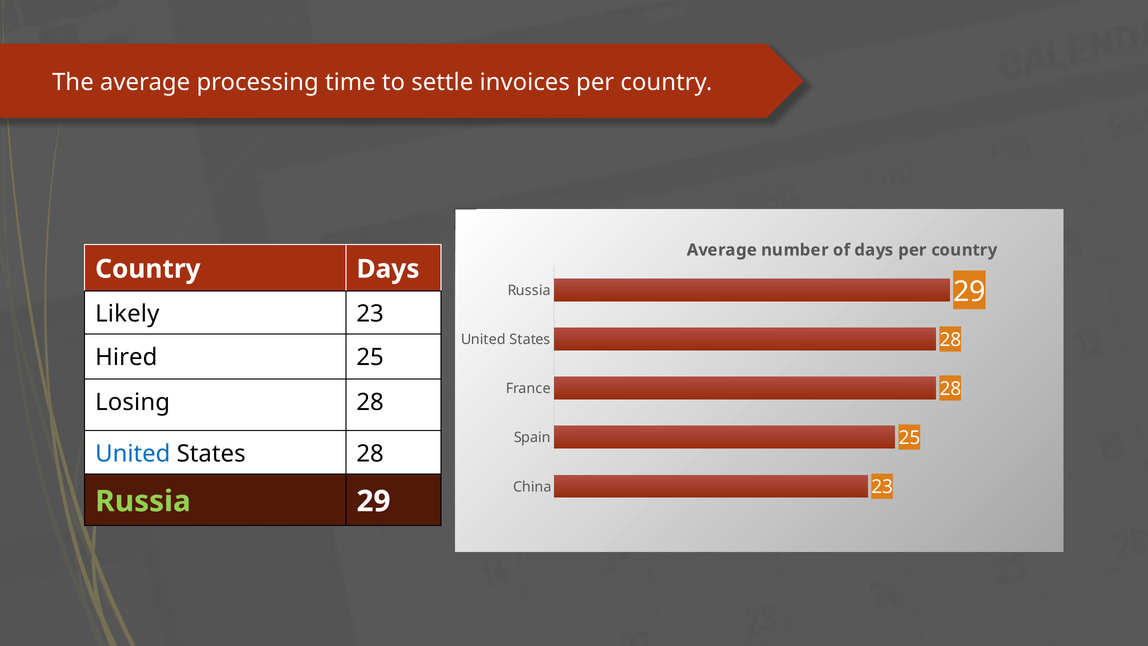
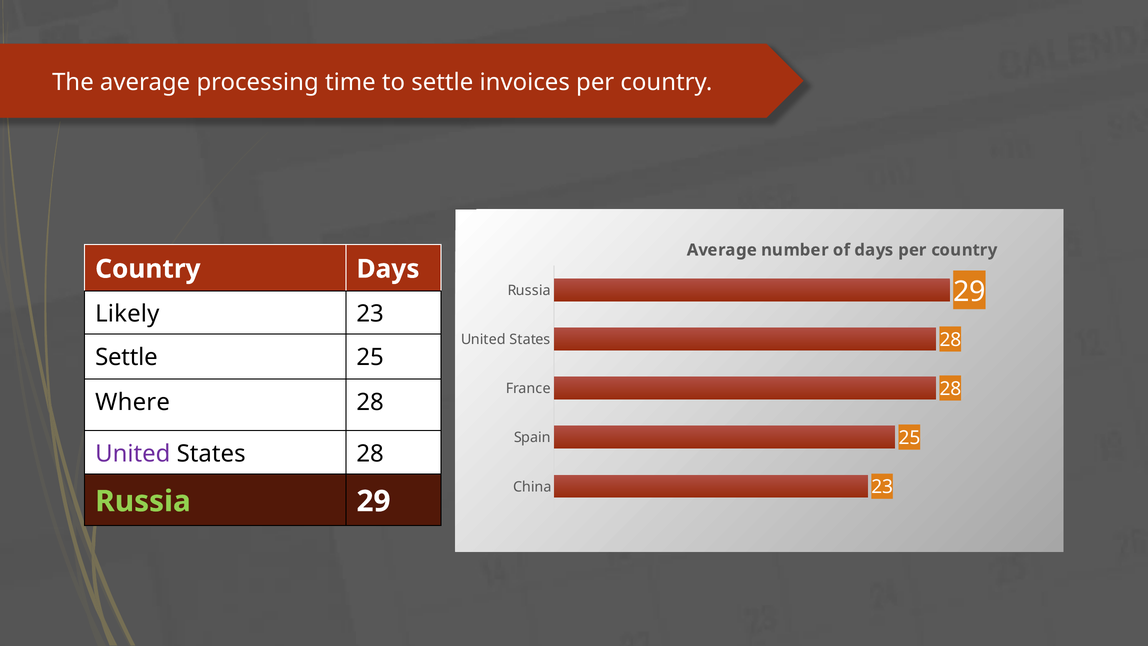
Hired: Hired -> Settle (126, 357)
Losing: Losing -> Where (133, 402)
United colour: blue -> purple (133, 454)
